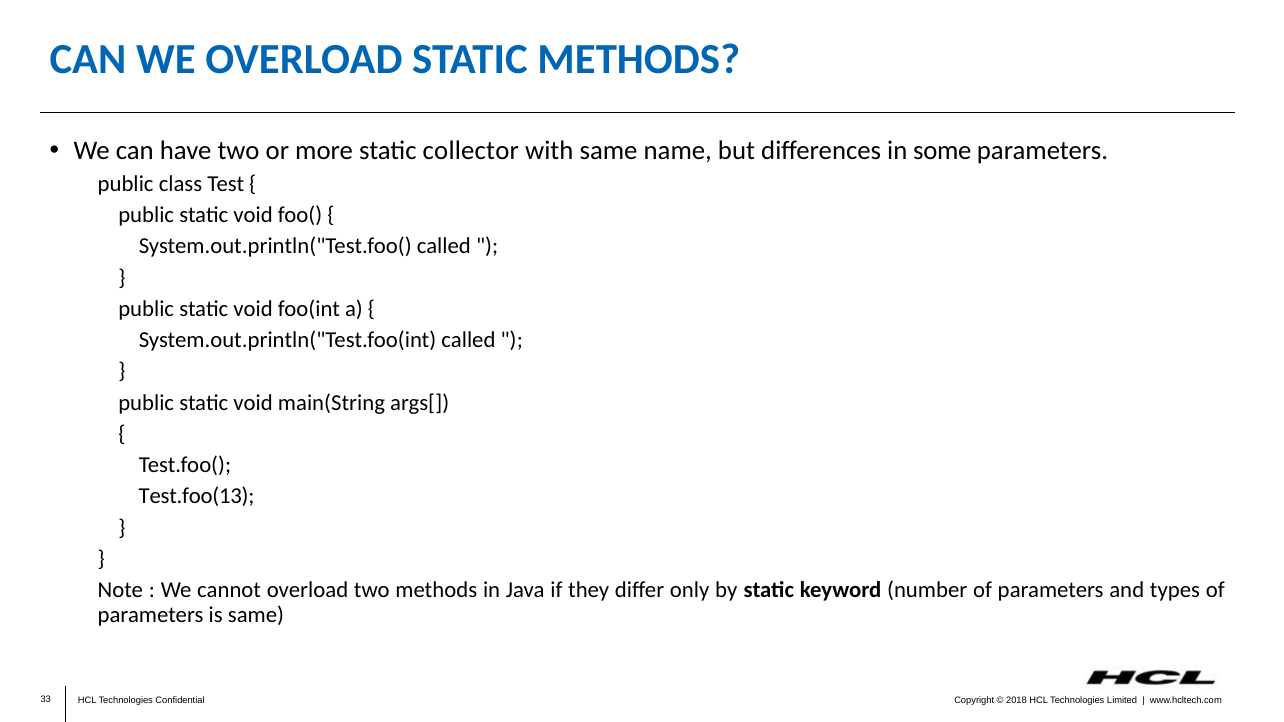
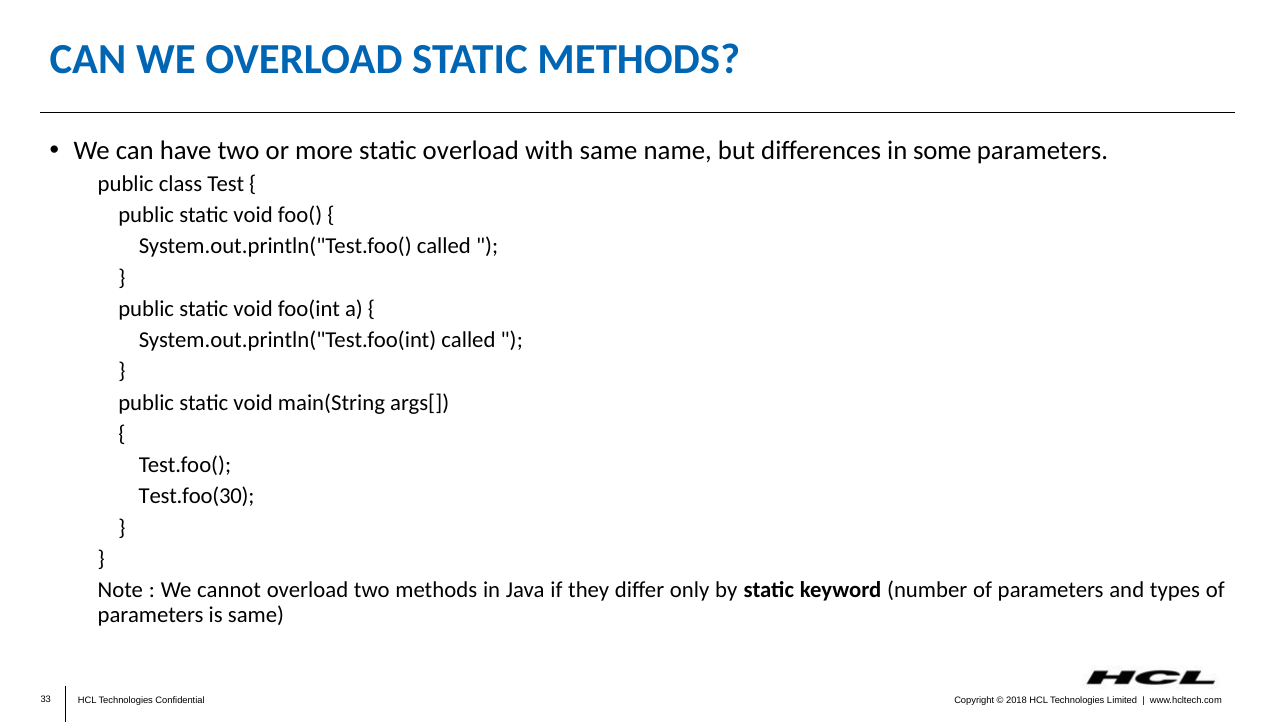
static collector: collector -> overload (471, 151)
Test.foo(13: Test.foo(13 -> Test.foo(30 (197, 496)
